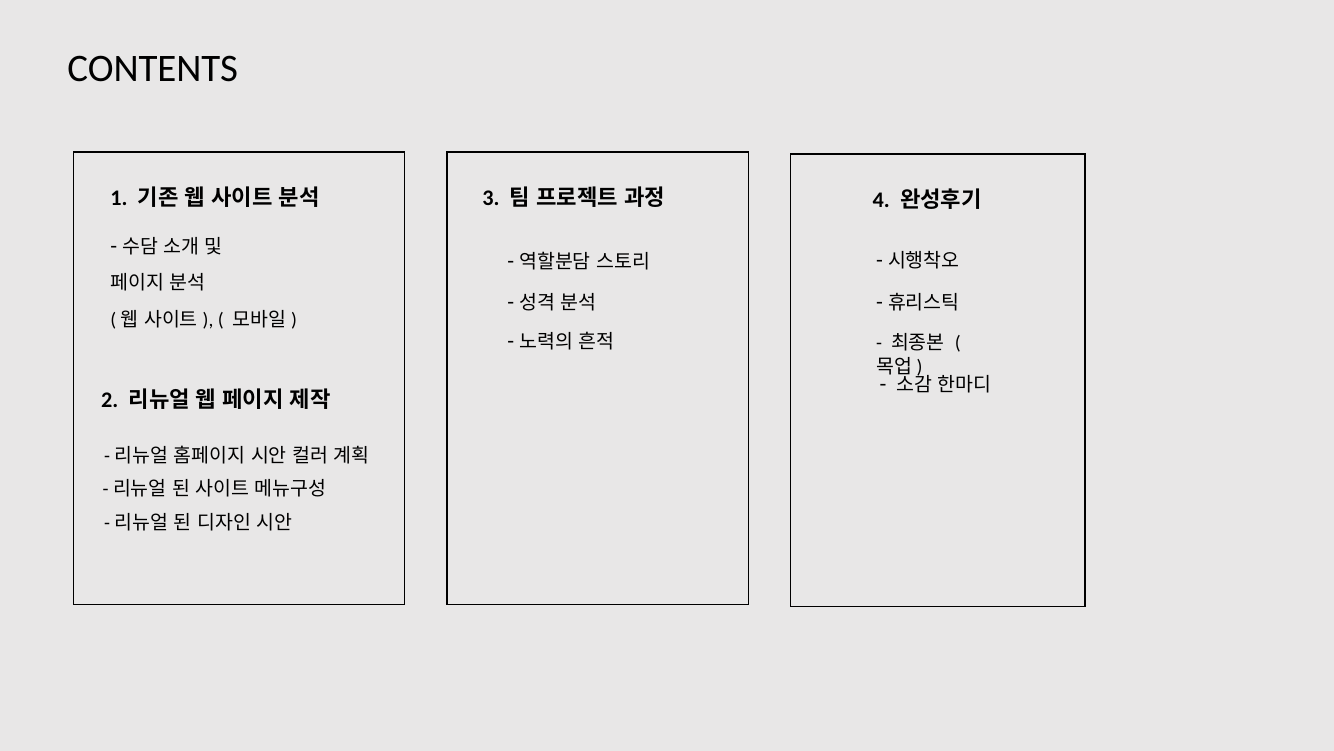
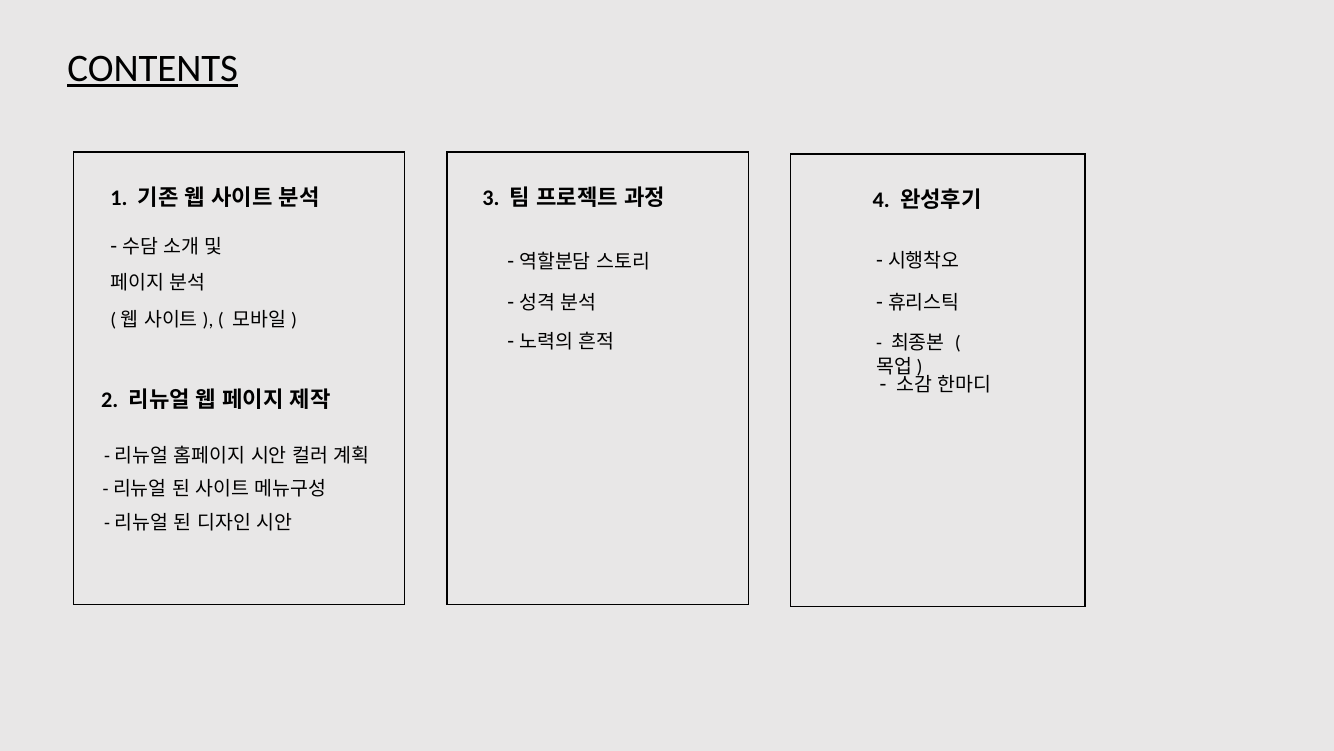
CONTENTS underline: none -> present (153, 69)
